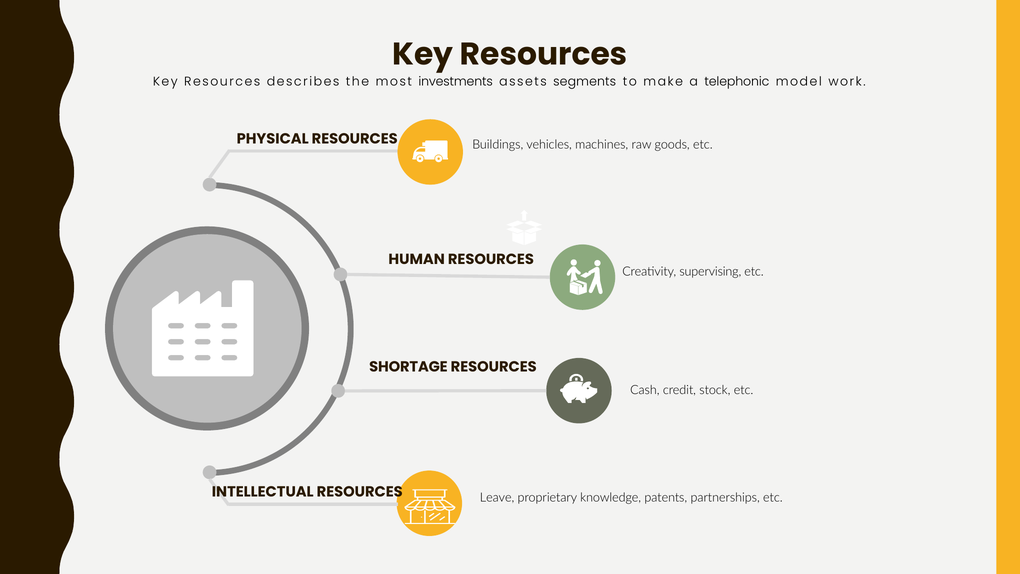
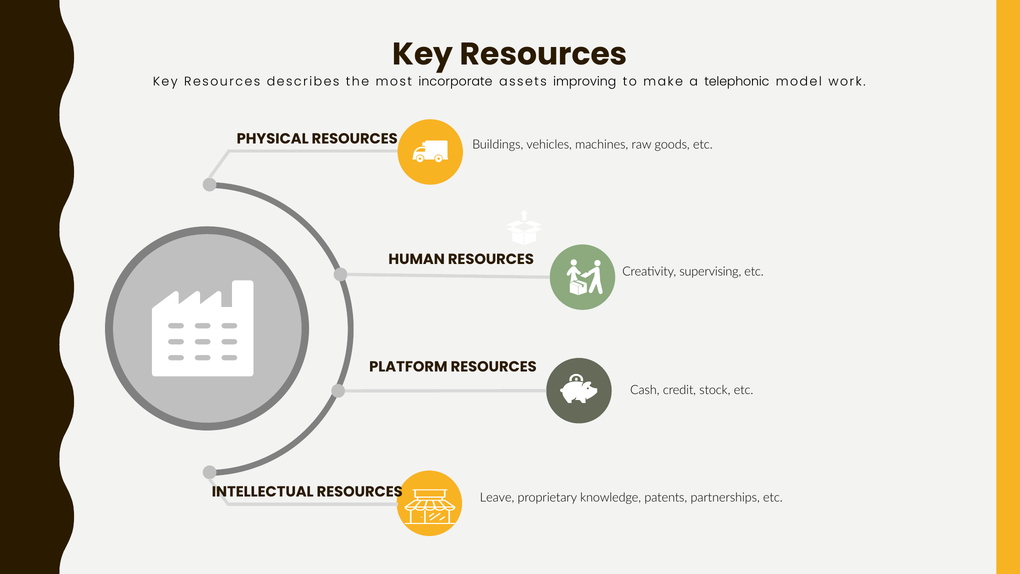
investments: investments -> incorporate (455, 81)
segments: segments -> improving (585, 81)
SHORTAGE: SHORTAGE -> PLATFORM (408, 367)
